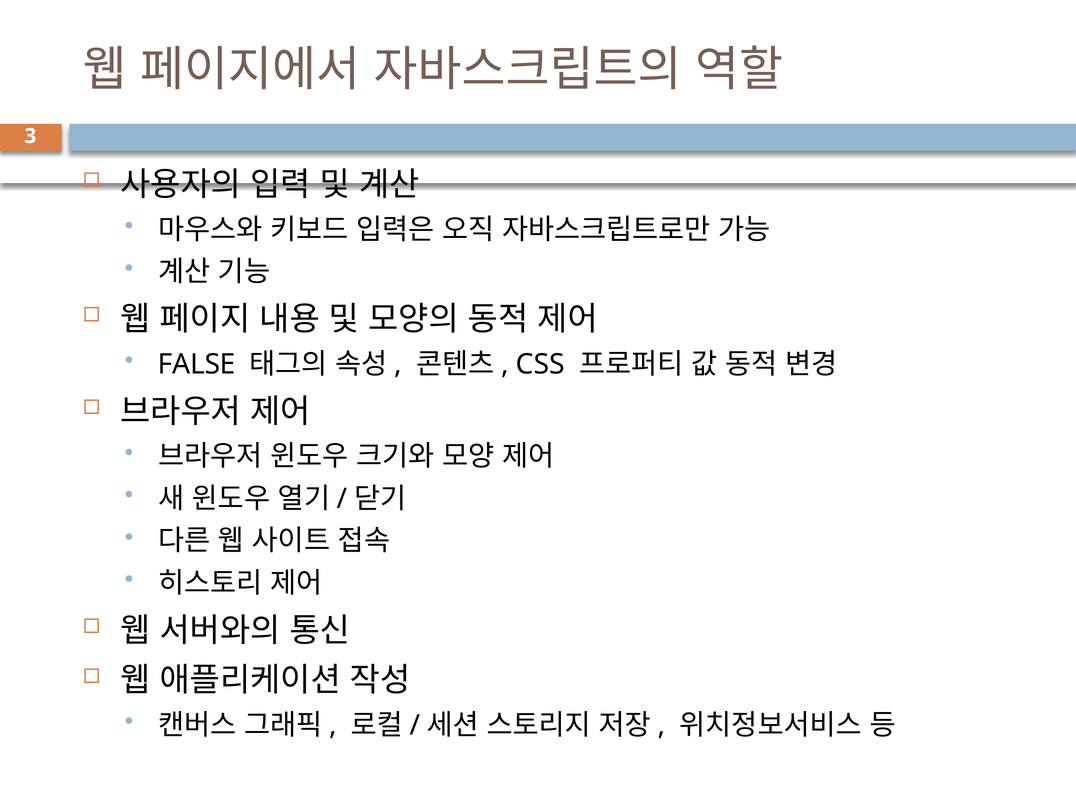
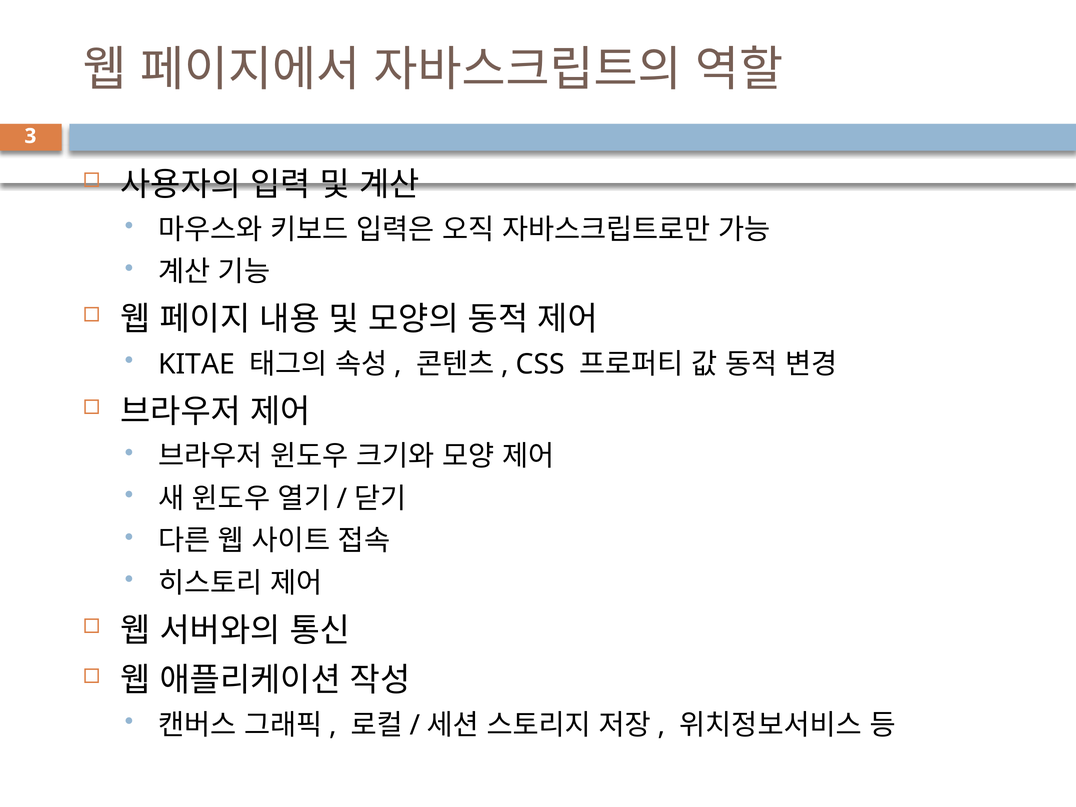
FALSE: FALSE -> KITAE (197, 364)
